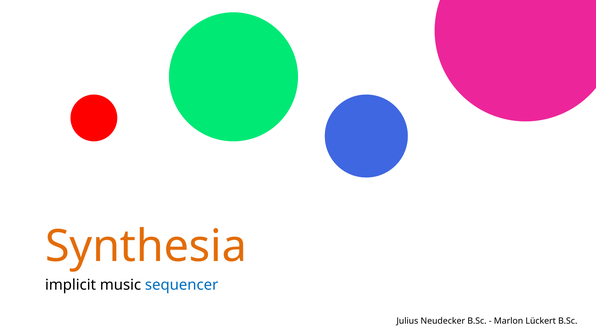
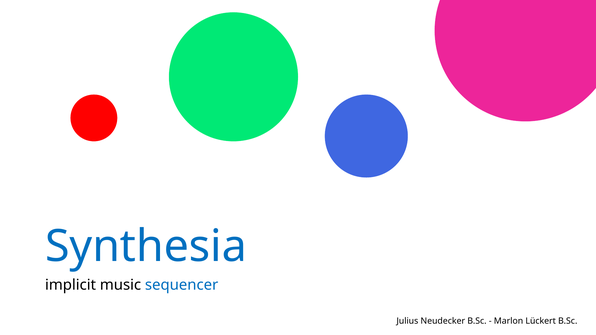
Synthesia colour: orange -> blue (146, 247)
